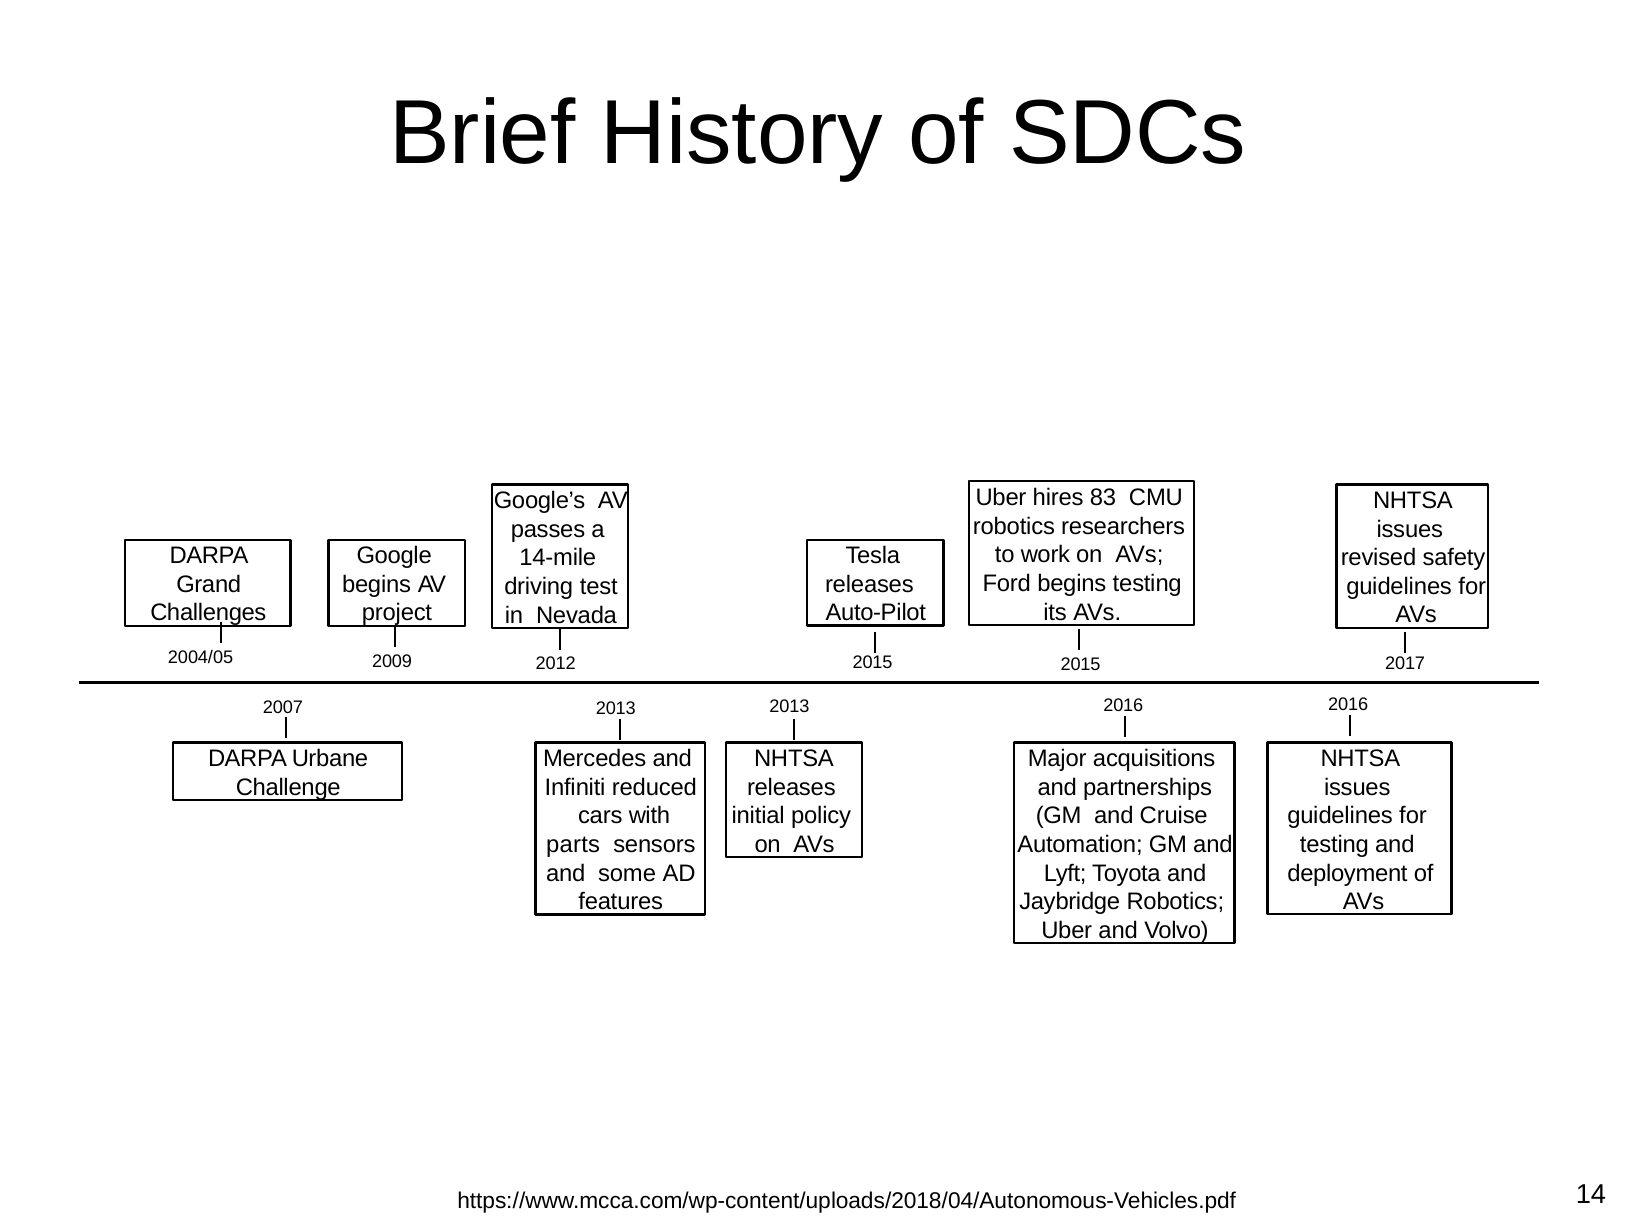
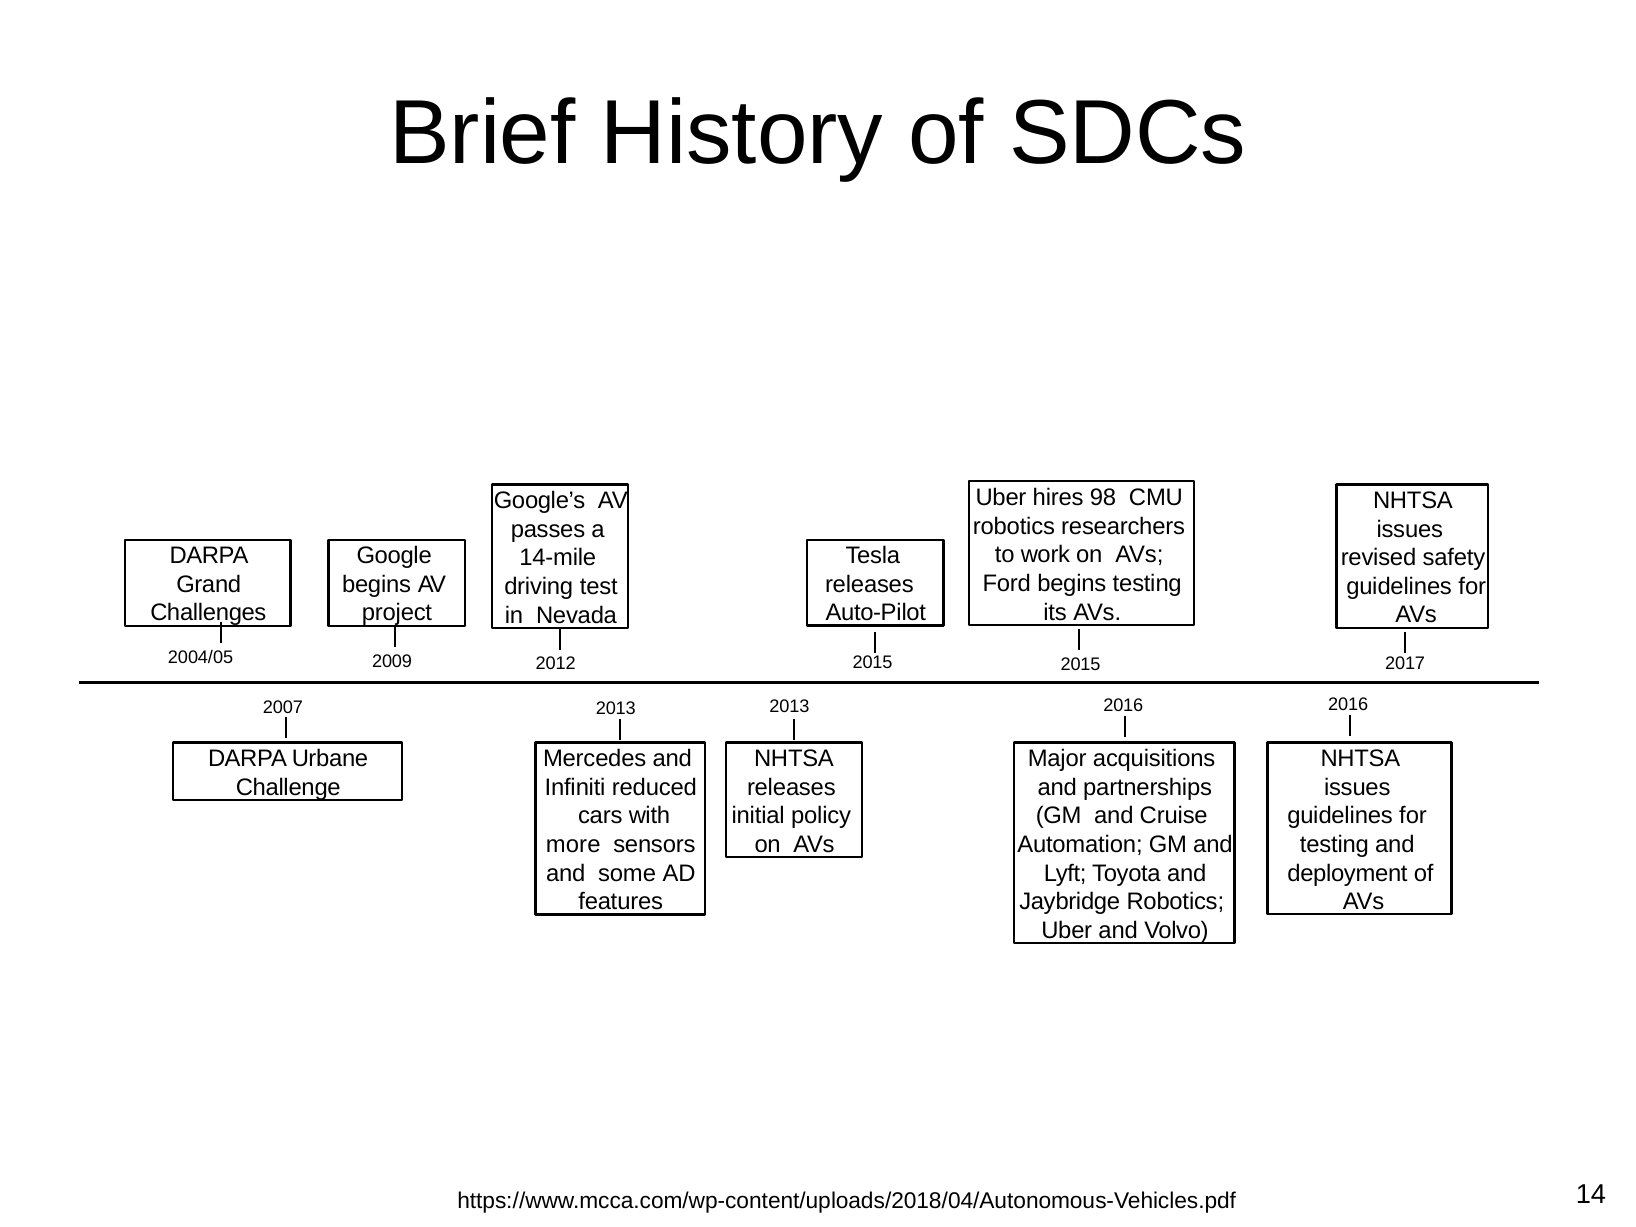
83: 83 -> 98 (1103, 498)
parts: parts -> more (573, 845)
